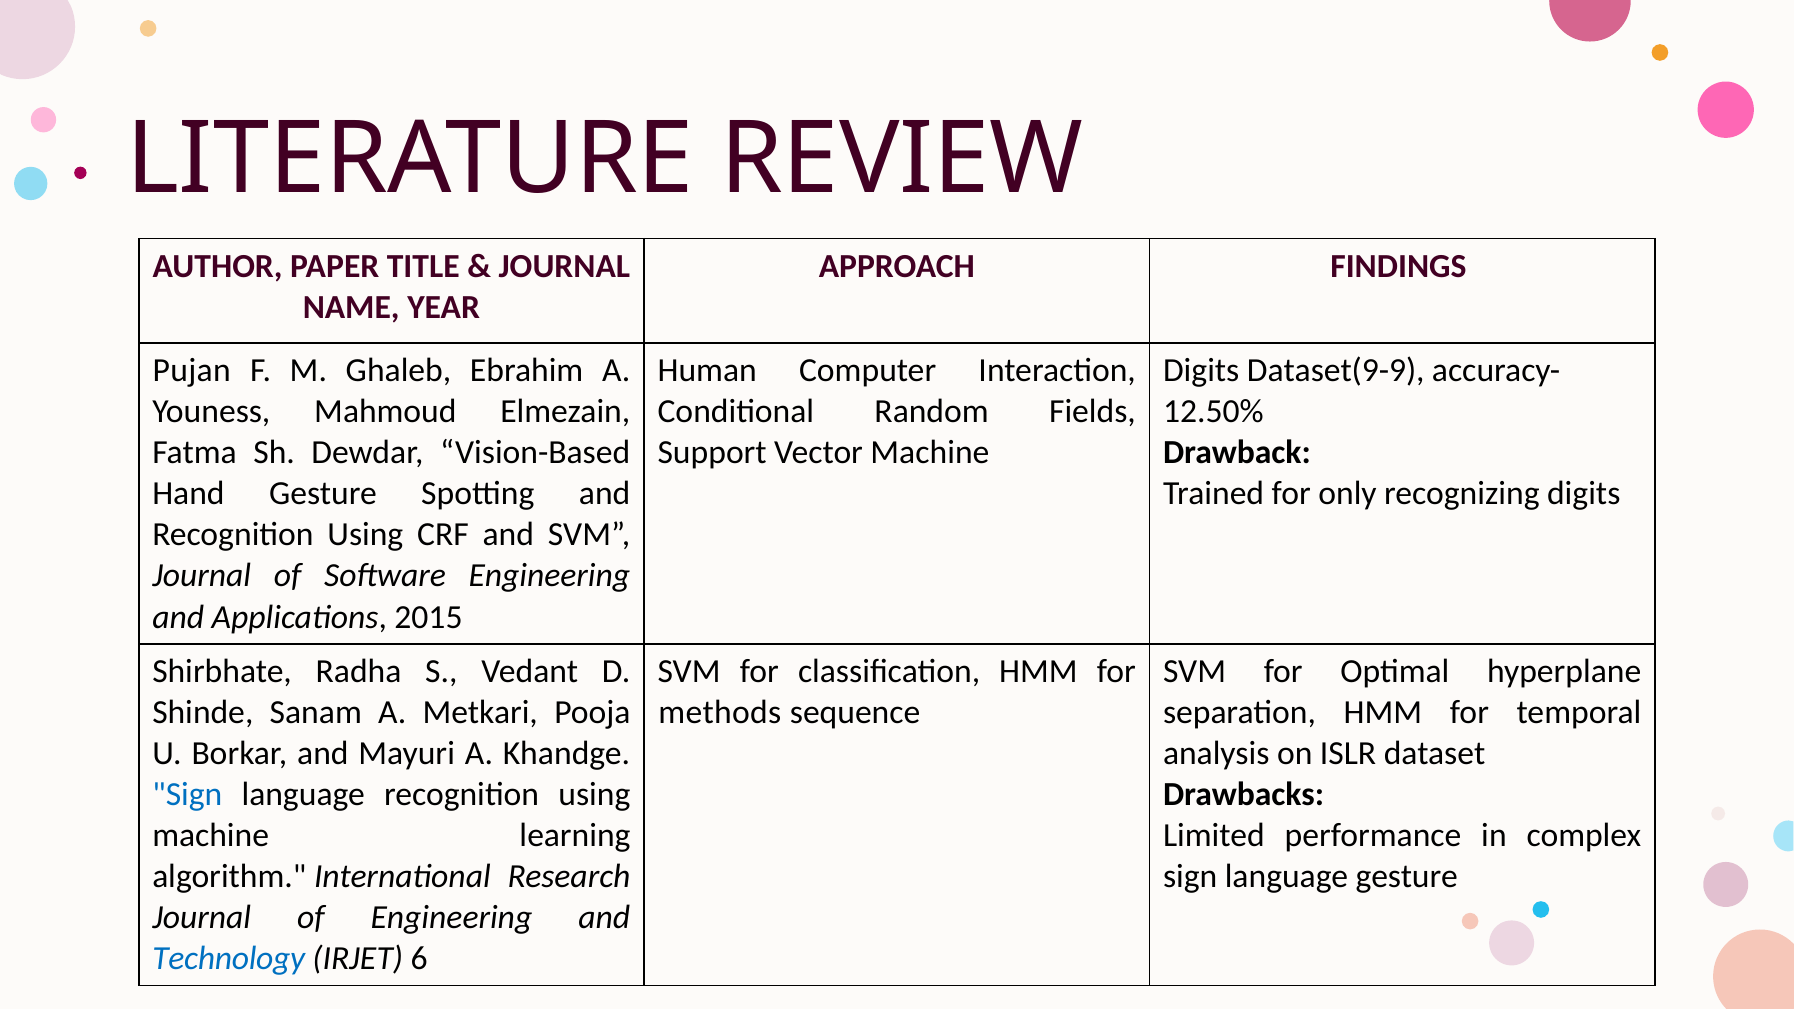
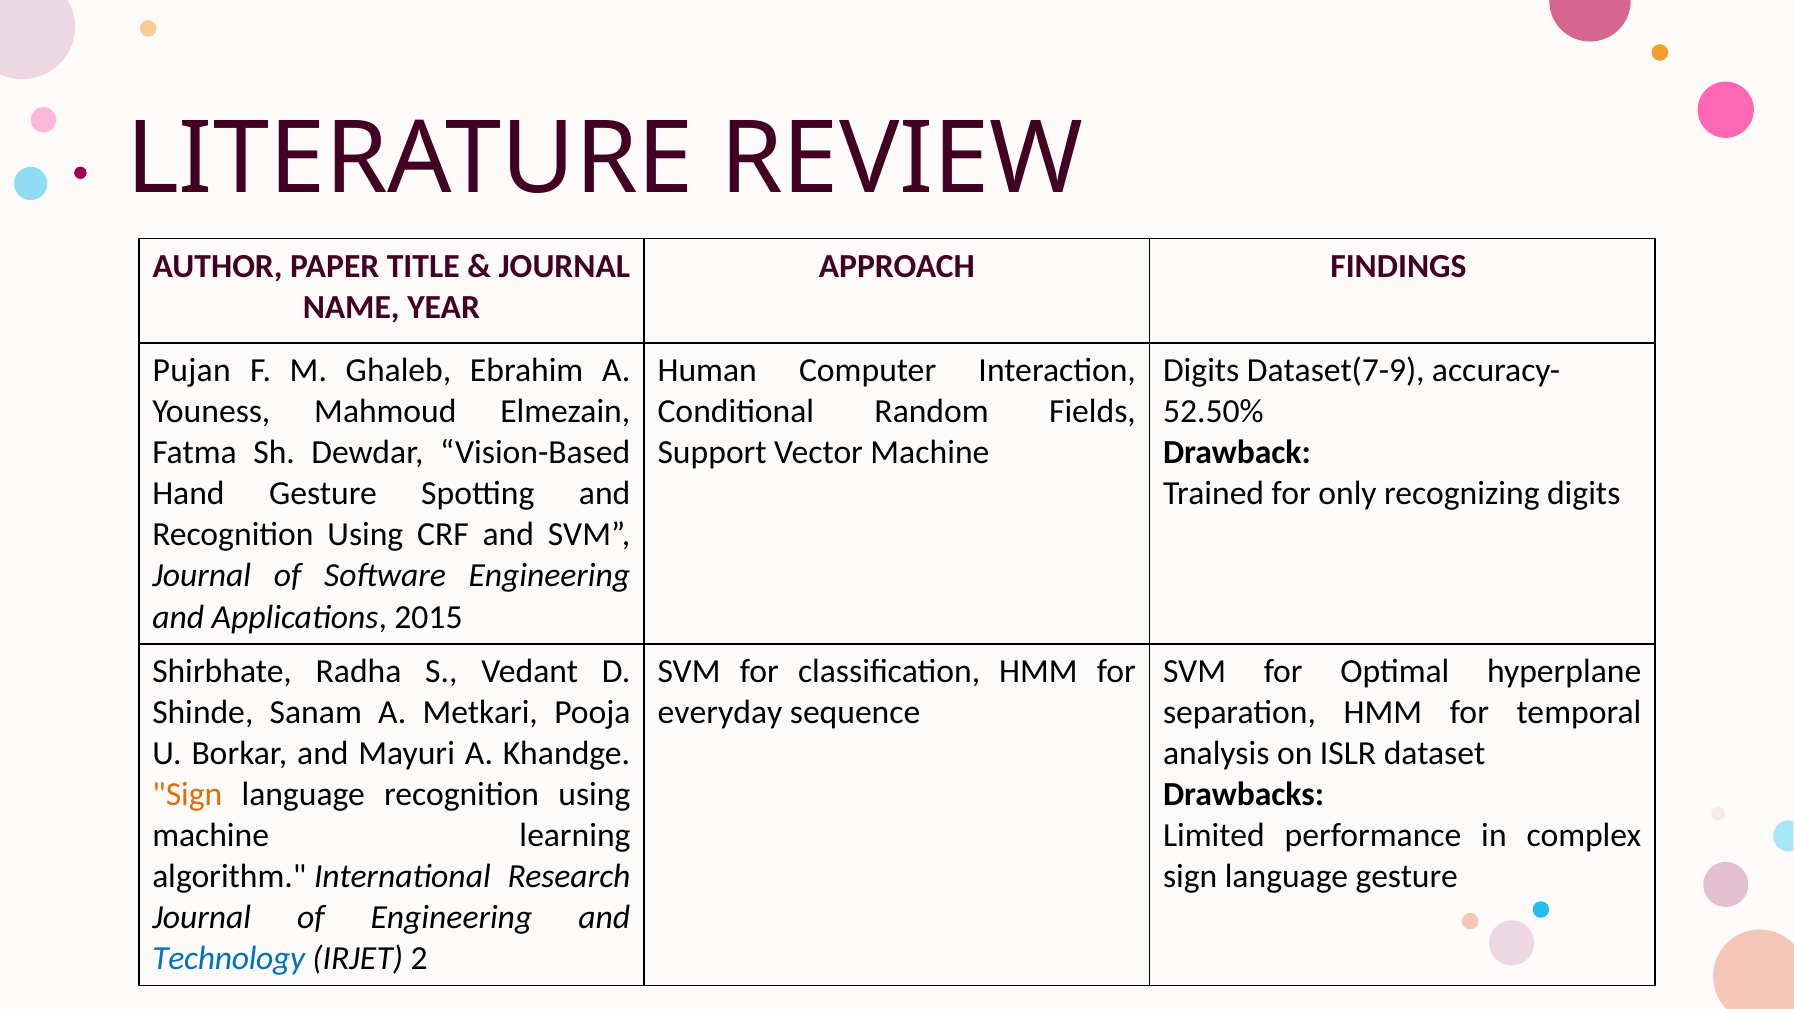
Dataset(9-9: Dataset(9-9 -> Dataset(7-9 (1336, 371)
12.50%: 12.50% -> 52.50% (1213, 412)
methods: methods -> everyday (720, 713)
Sign colour: blue -> orange (187, 795)
6: 6 -> 2 (419, 959)
